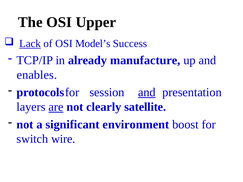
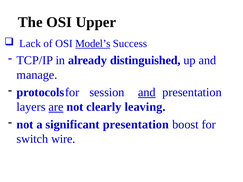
Lack underline: present -> none (30, 44)
Model’s underline: none -> present (93, 44)
manufacture: manufacture -> distinguished (145, 60)
enables: enables -> manage (37, 75)
satellite: satellite -> leaving (145, 107)
significant environment: environment -> presentation (136, 125)
